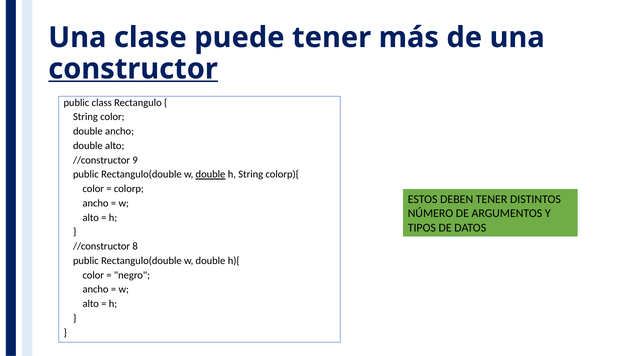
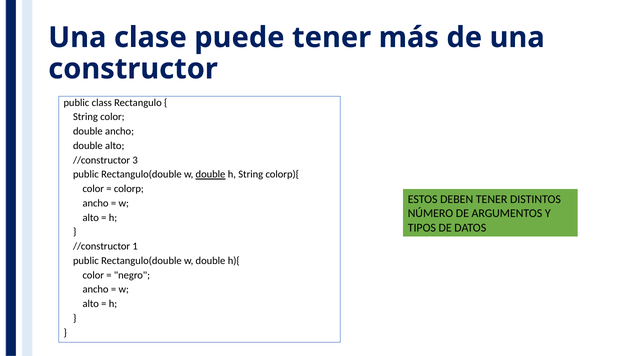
constructor underline: present -> none (133, 69)
9: 9 -> 3 (135, 160)
8: 8 -> 1 (135, 246)
